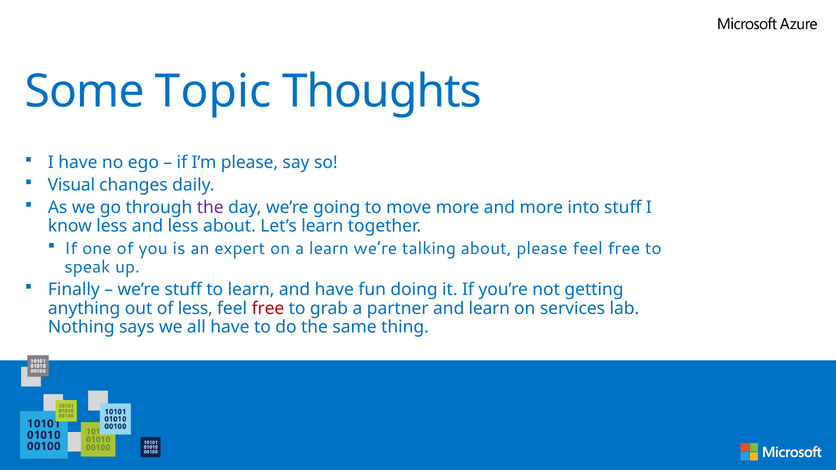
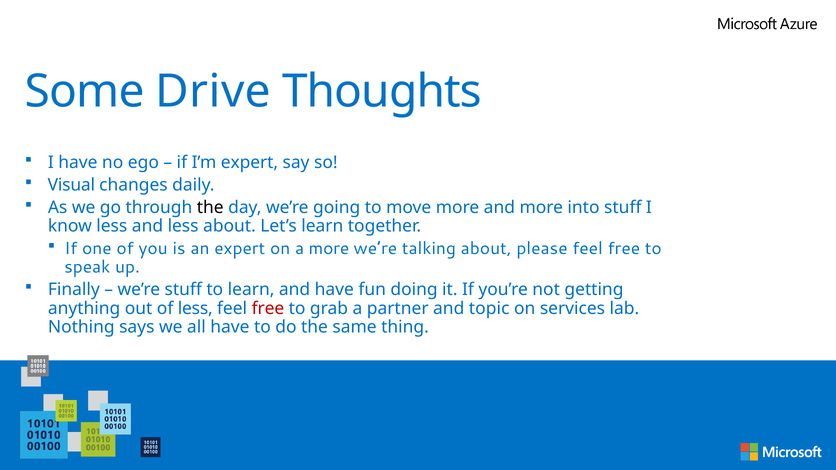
Topic: Topic -> Drive (213, 91)
I’m please: please -> expert (249, 163)
the colour: purple -> black (210, 207)
a learn: learn -> more (329, 249)
and learn: learn -> topic (489, 308)
